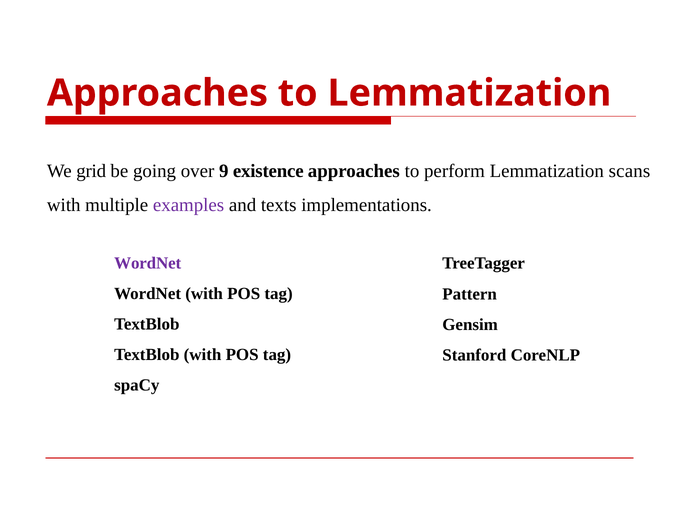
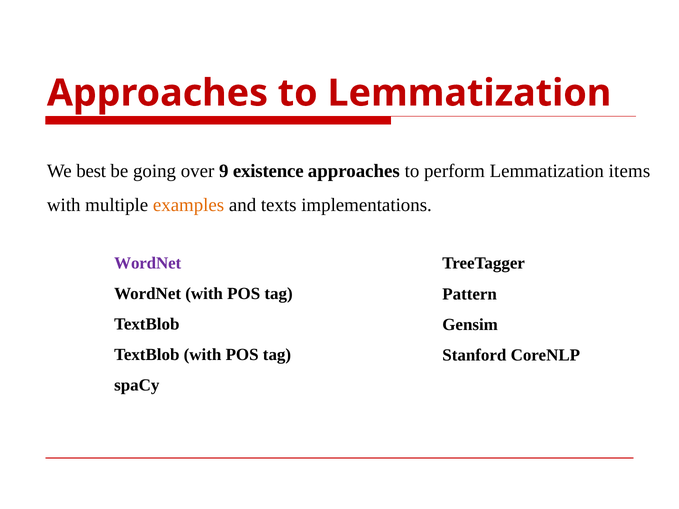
grid: grid -> best (91, 171)
scans: scans -> items (629, 171)
examples colour: purple -> orange (189, 205)
